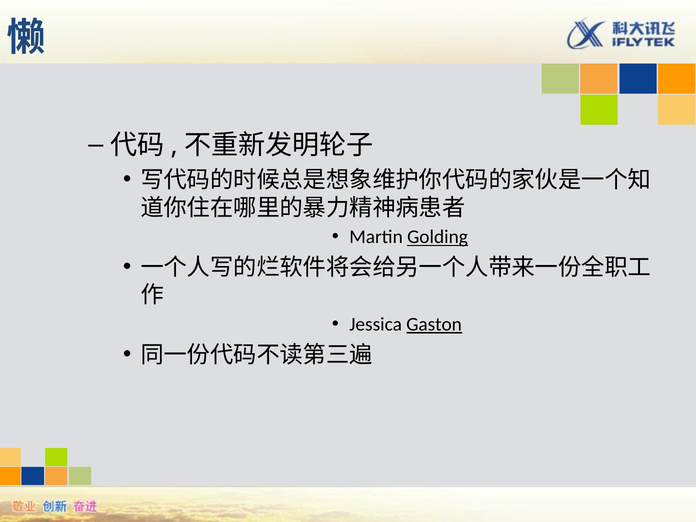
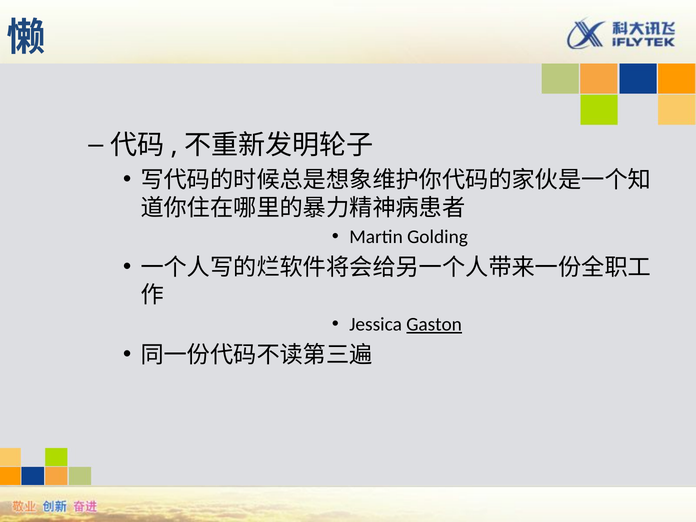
Golding underline: present -> none (438, 237)
